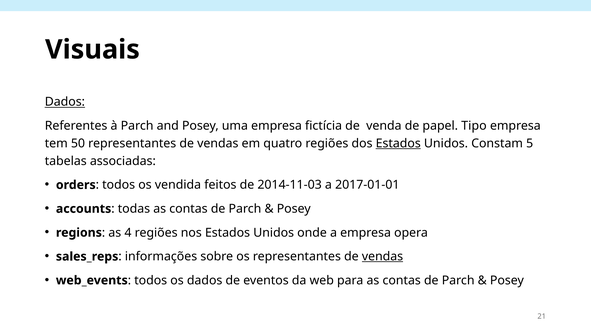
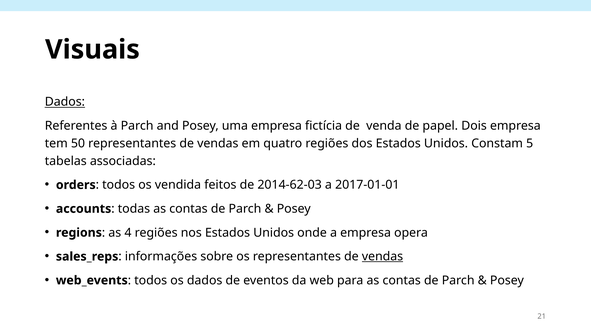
Tipo: Tipo -> Dois (474, 126)
Estados underline: present -> none (398, 144)
2014-11-03: 2014-11-03 -> 2014-62-03 (290, 185)
